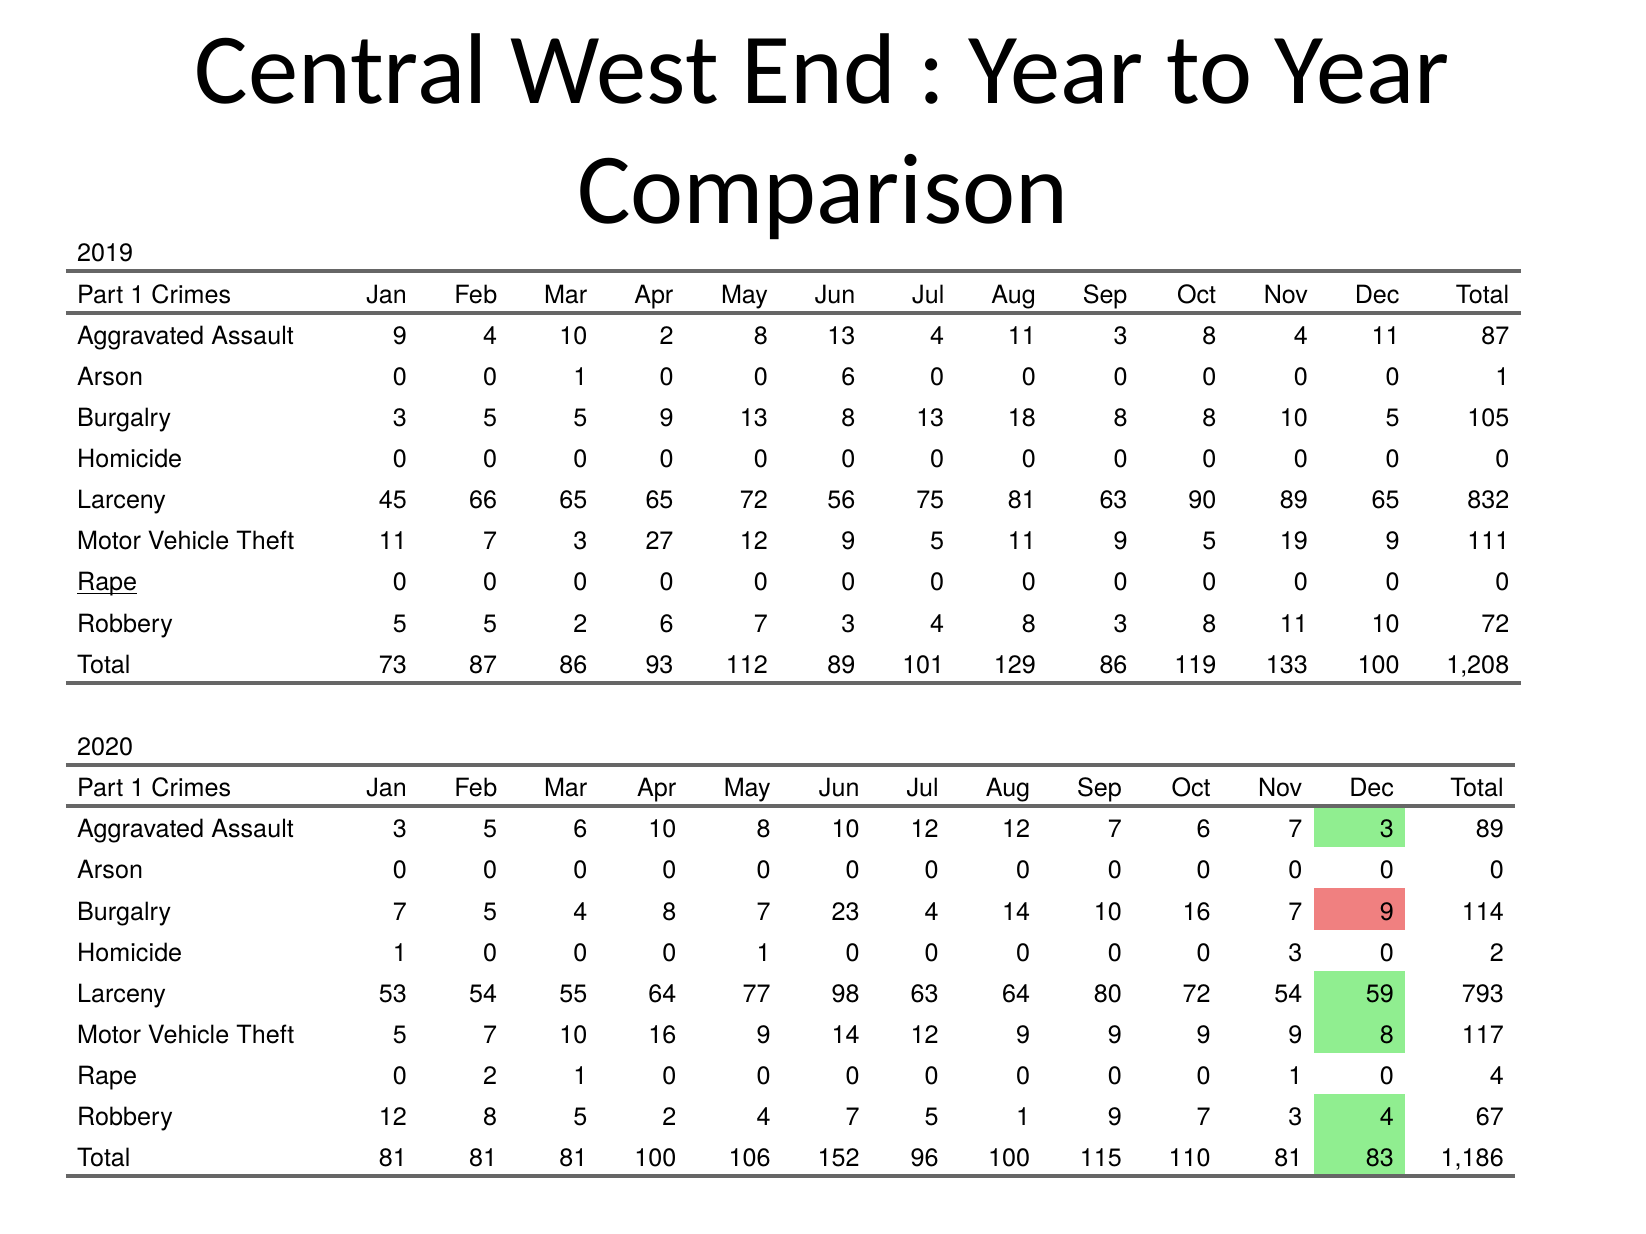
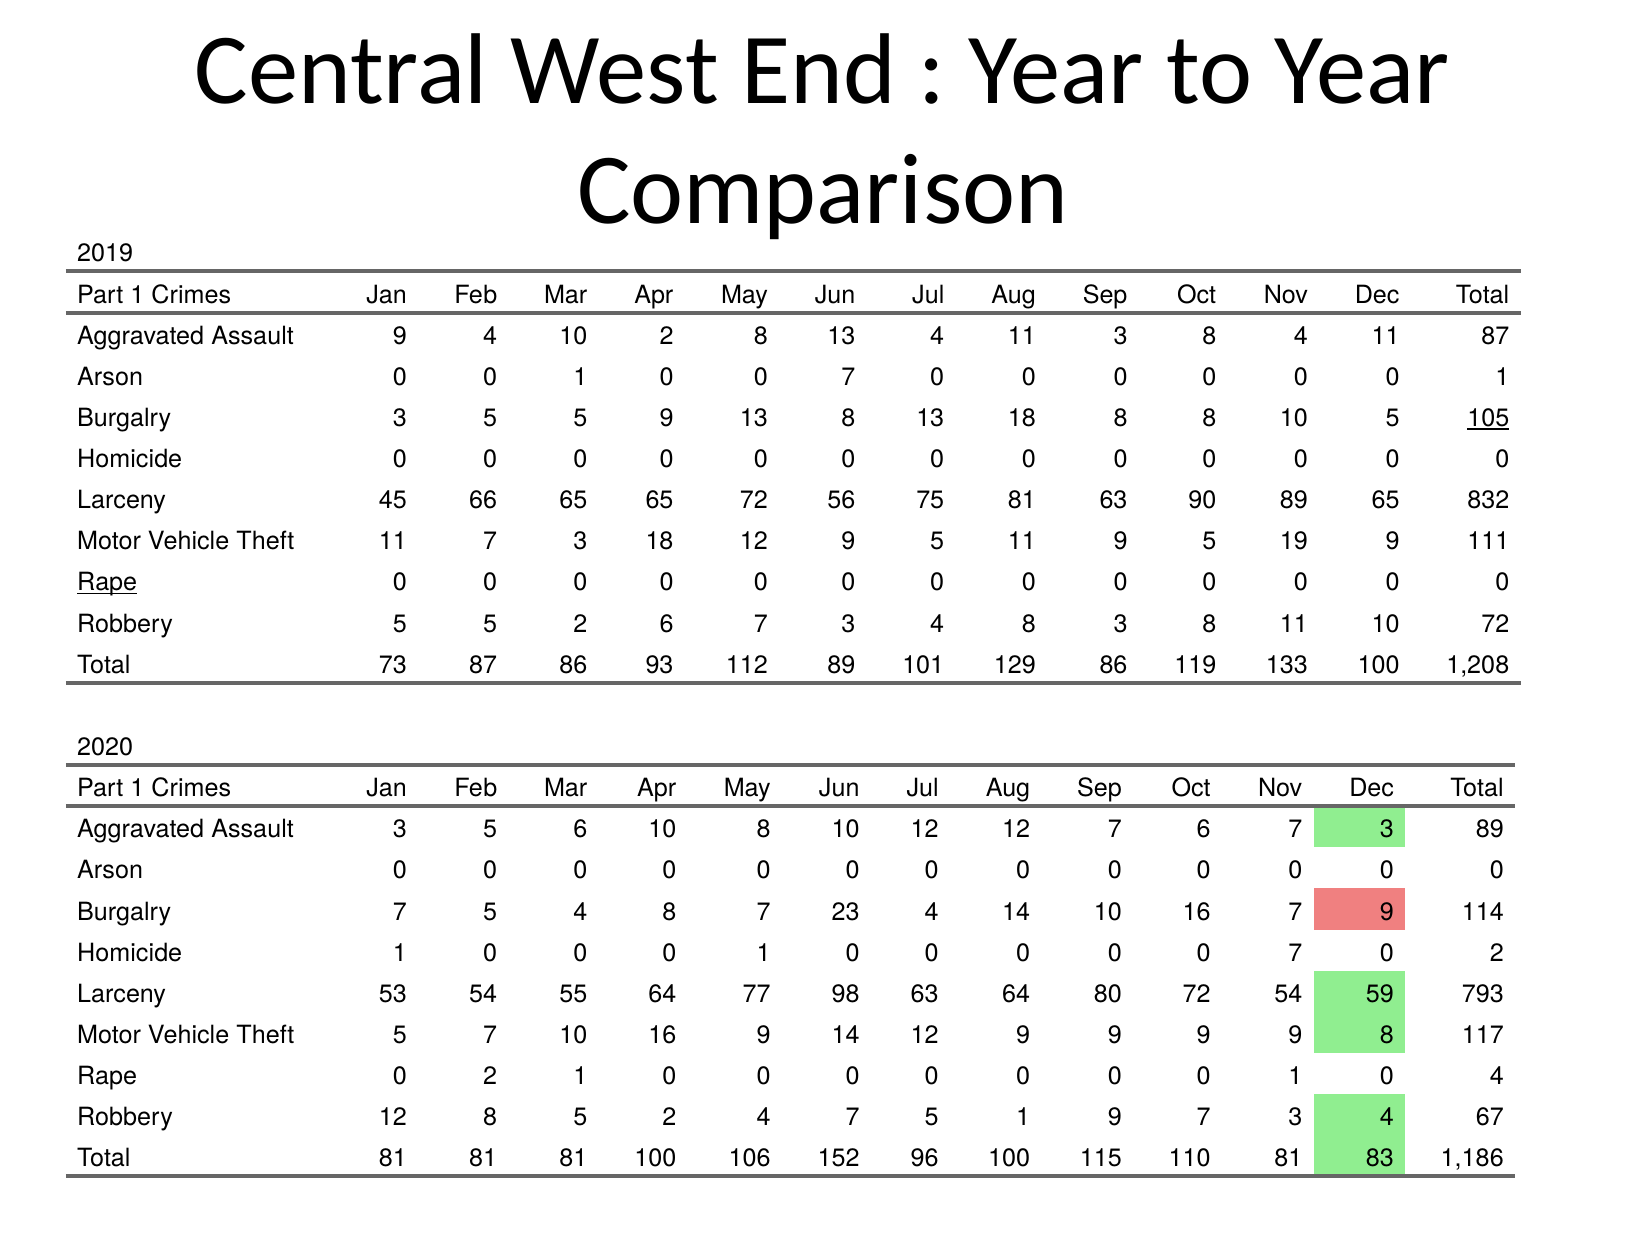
1 0 0 6: 6 -> 7 (848, 377)
105 underline: none -> present (1488, 418)
3 27: 27 -> 18 (659, 542)
0 0 0 3: 3 -> 7 (1295, 953)
